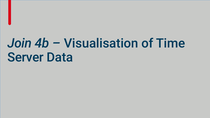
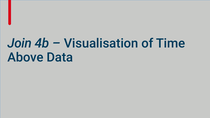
Server: Server -> Above (25, 57)
